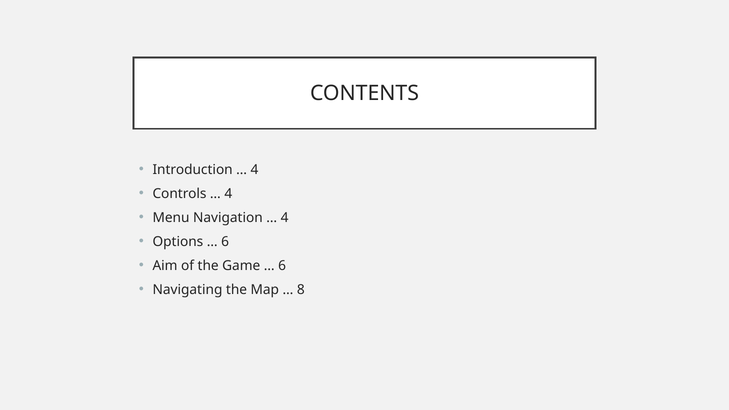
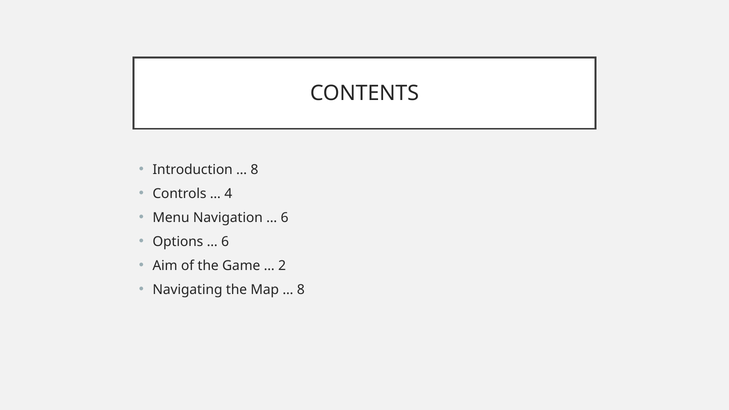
4: 4 -> 8 (255, 170)
4: 4 -> 6 (285, 218)
6: 6 -> 2 (282, 266)
